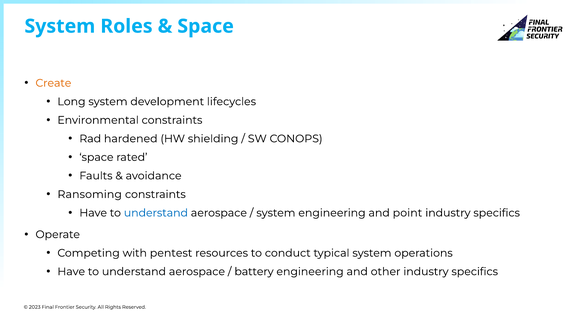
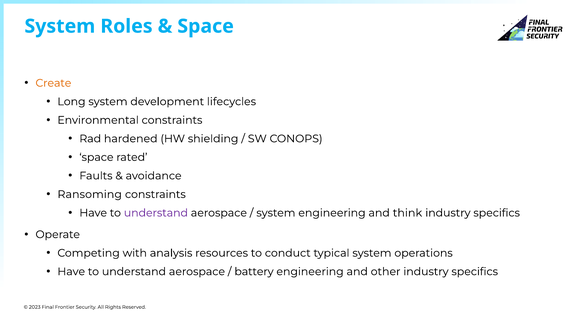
understand colour: blue -> purple (156, 213)
point: point -> think (407, 213)
pentest: pentest -> analysis (171, 253)
